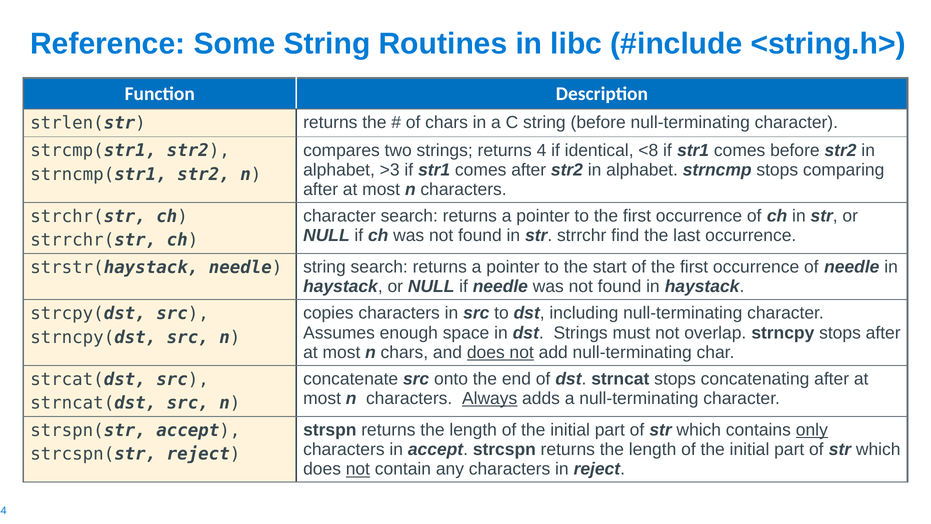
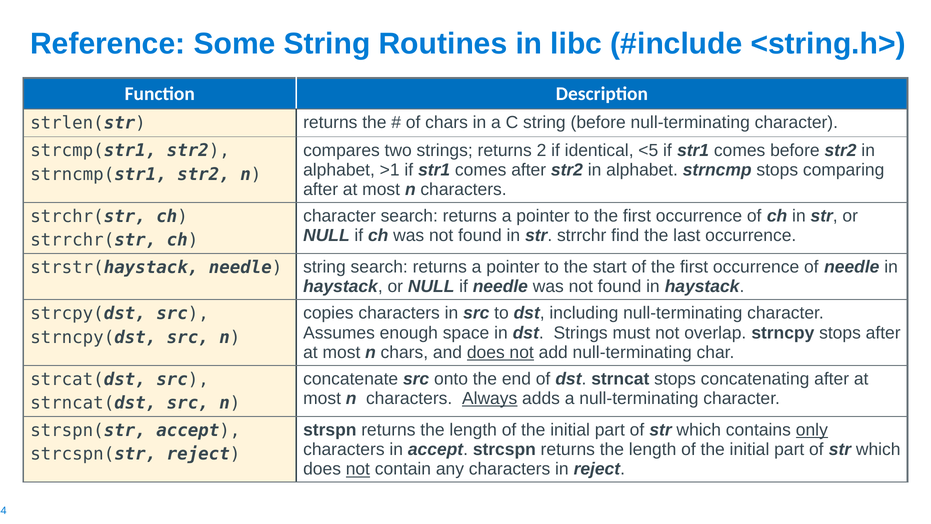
4: 4 -> 2 (542, 150)
<8: <8 -> <5 (648, 150)
>3: >3 -> >1 (390, 170)
